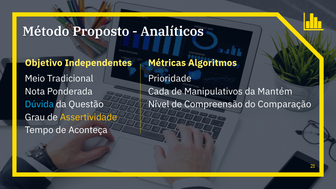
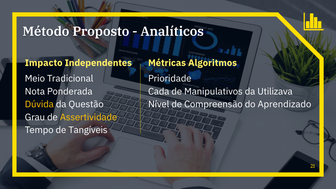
Objetivo: Objetivo -> Impacto (44, 63)
Mantém: Mantém -> Utilizava (275, 91)
Dúvida colour: light blue -> yellow (39, 104)
Comparação: Comparação -> Aprendizado (284, 104)
Aconteça: Aconteça -> Tangíveis (88, 130)
